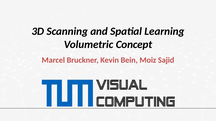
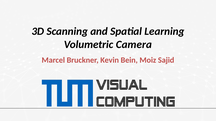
Concept: Concept -> Camera (134, 45)
